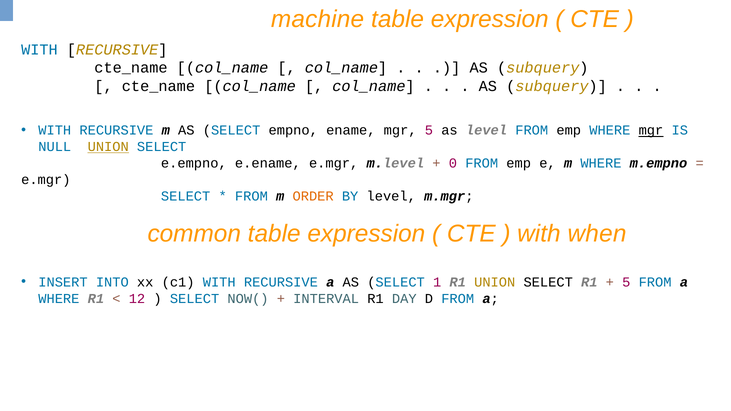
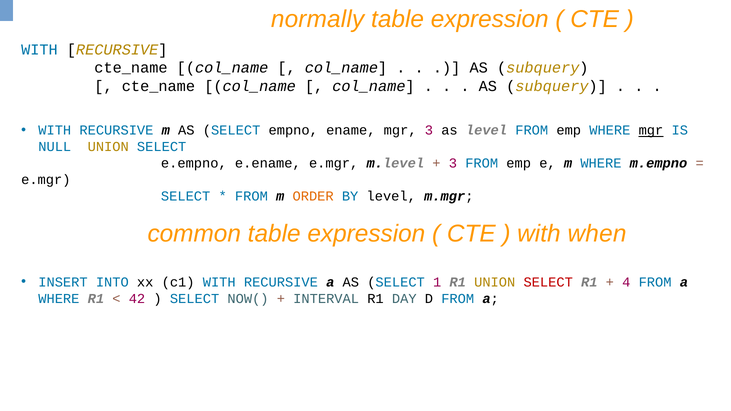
machine: machine -> normally (318, 19)
mgr 5: 5 -> 3 (429, 131)
UNION underline: present -> none (108, 147)
0: 0 -> 3 (453, 163)
SELECT colour: black -> red (548, 282)
5: 5 -> 4 (626, 282)
12: 12 -> 42 (137, 299)
